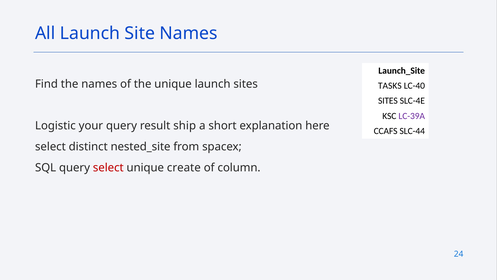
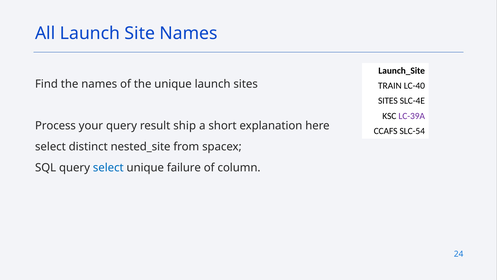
TASKS: TASKS -> TRAIN (390, 86)
Logistic: Logistic -> Process (55, 126)
SLC-44: SLC-44 -> SLC-54 (412, 131)
select colour: red -> blue (108, 167)
create: create -> failure (184, 167)
